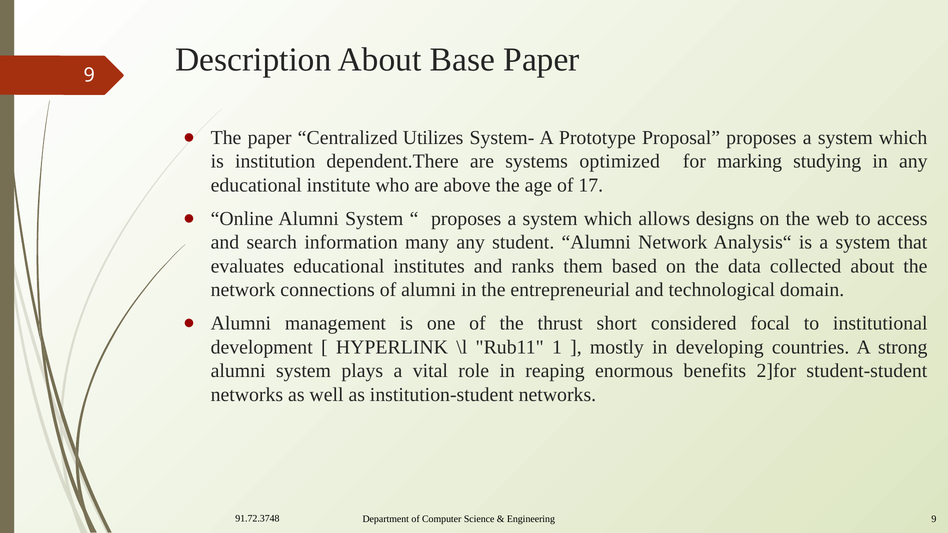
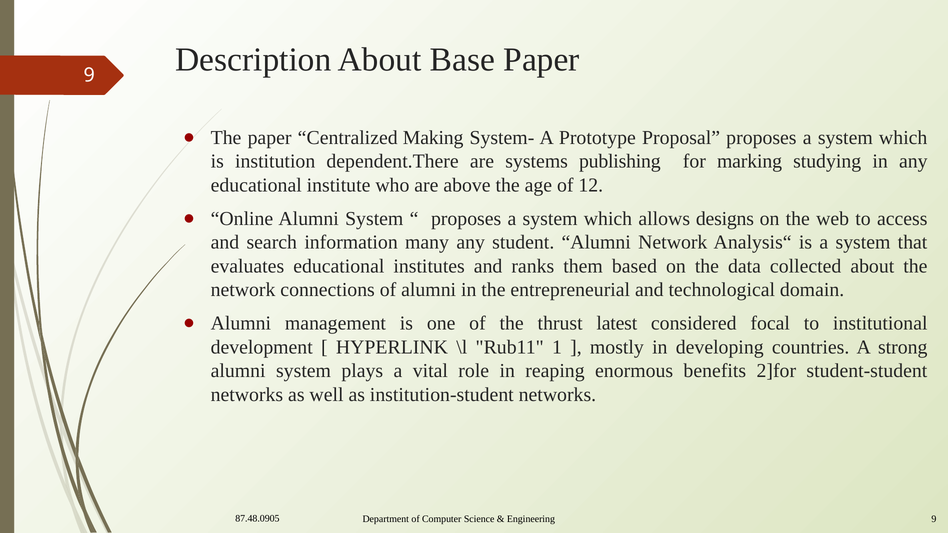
Utilizes: Utilizes -> Making (433, 138)
optimized: optimized -> publishing (620, 162)
17: 17 -> 12 (591, 185)
short: short -> latest (617, 324)
91.72.3748: 91.72.3748 -> 87.48.0905 (257, 519)
